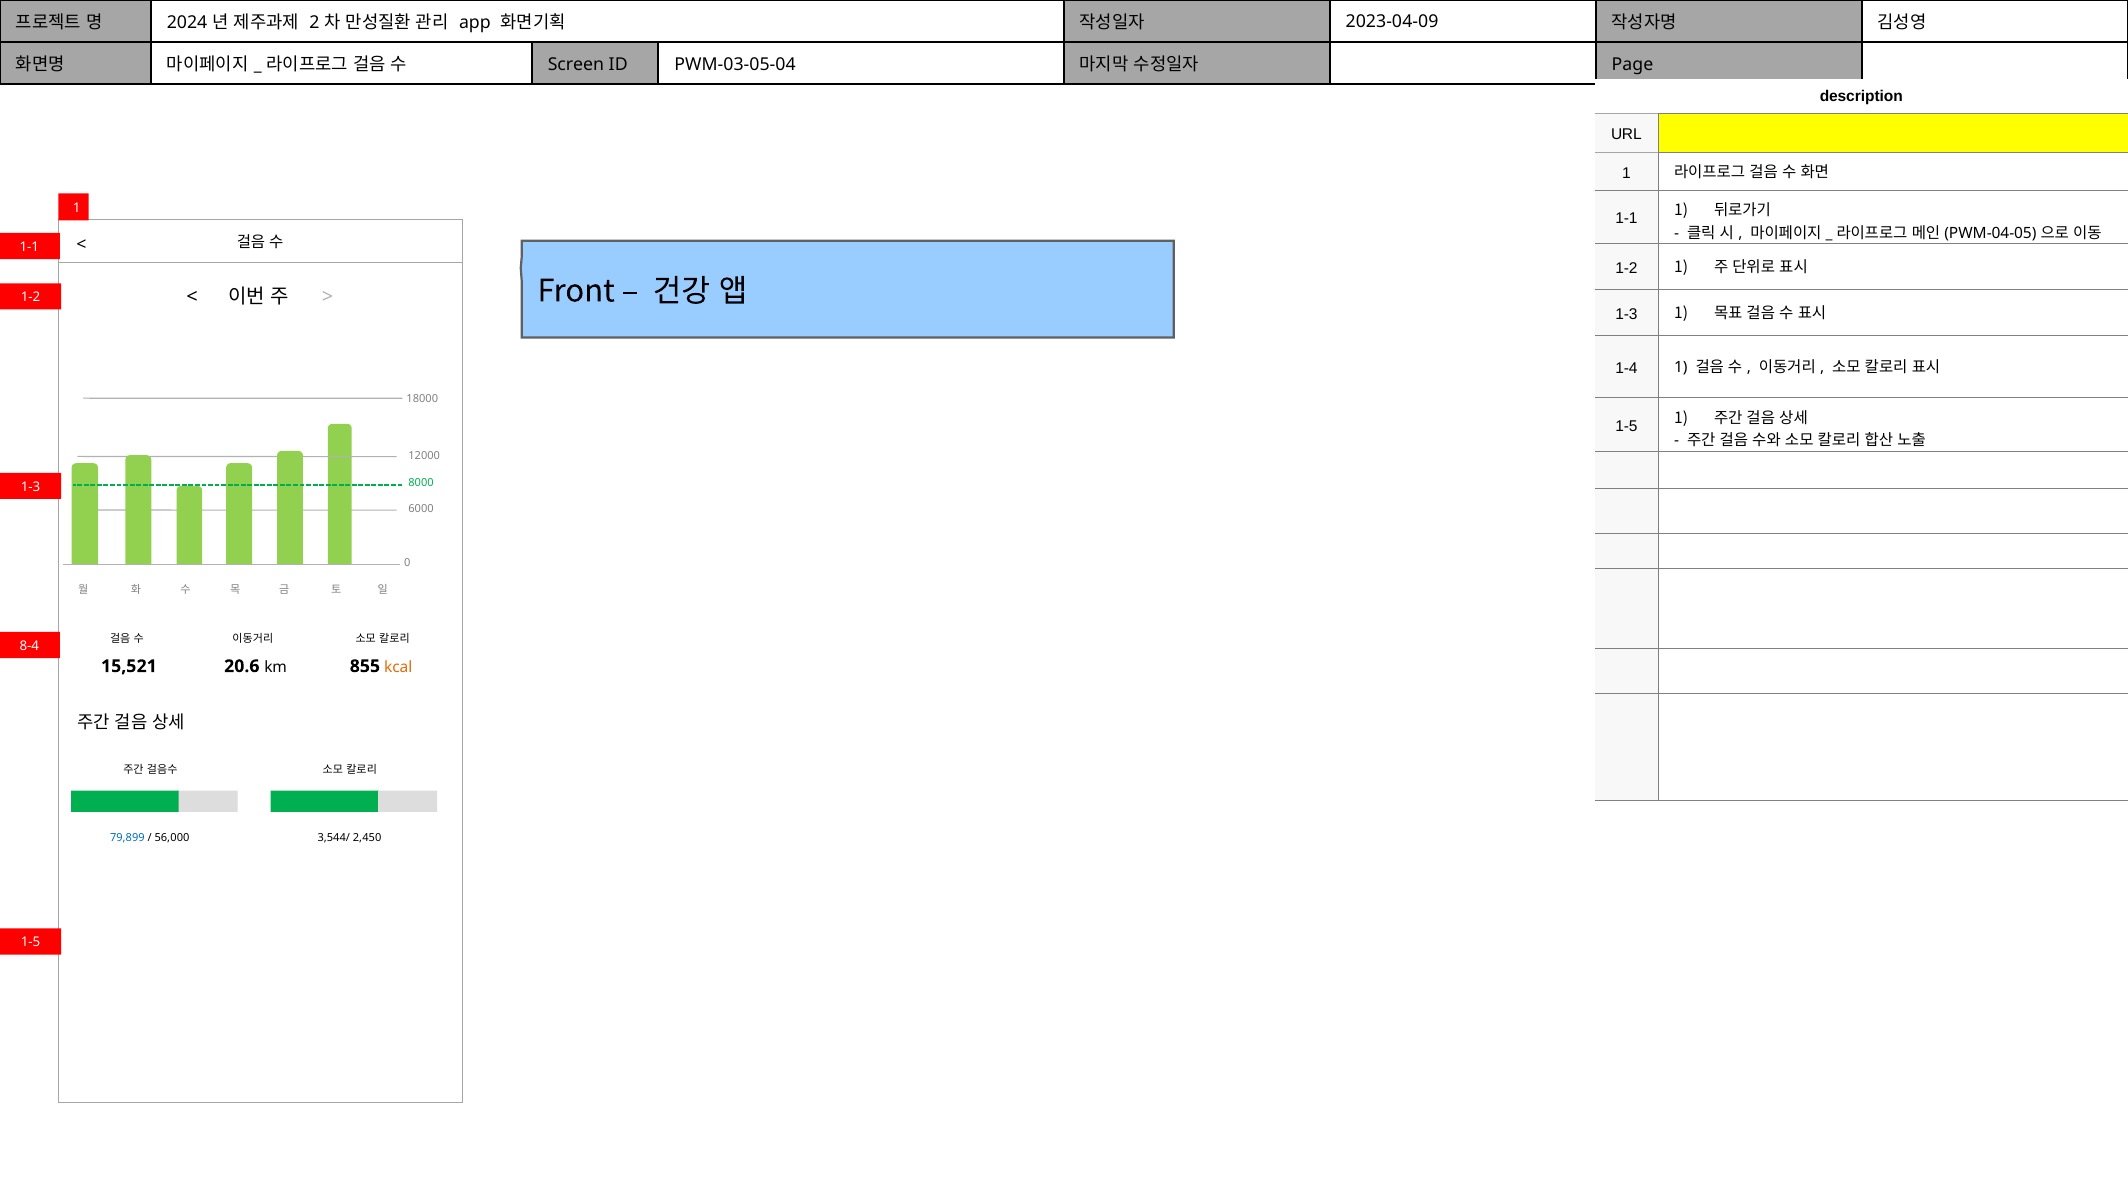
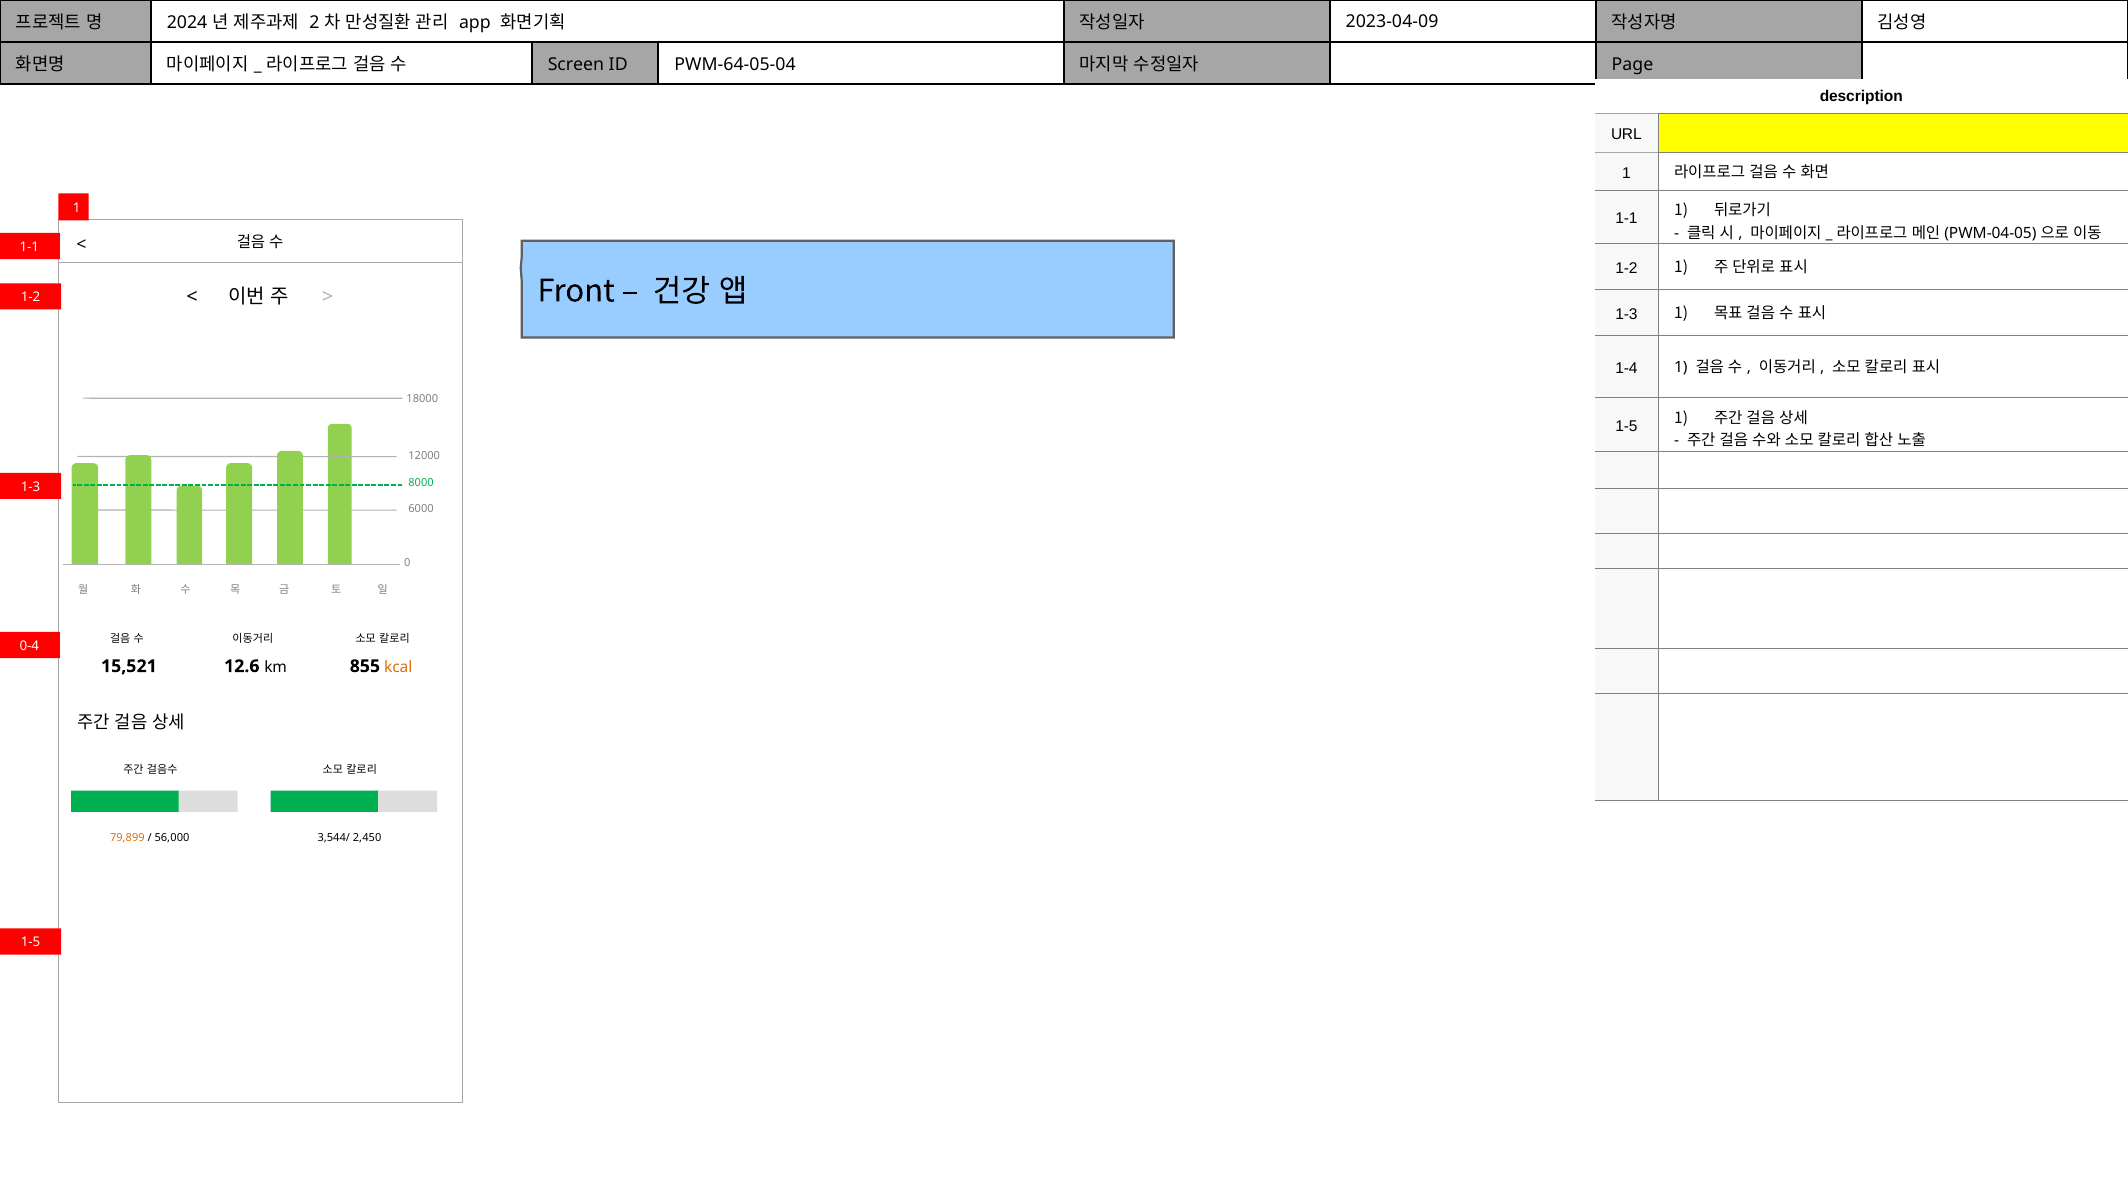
PWM-03-05-04: PWM-03-05-04 -> PWM-64-05-04 (735, 64)
8-4: 8-4 -> 0-4 (29, 646)
20.6: 20.6 -> 12.6 (242, 666)
79,899 colour: blue -> orange (127, 838)
